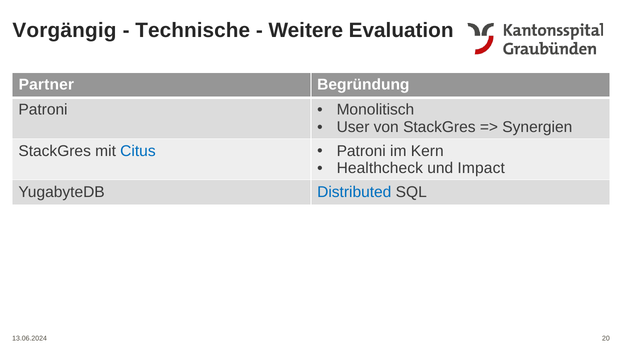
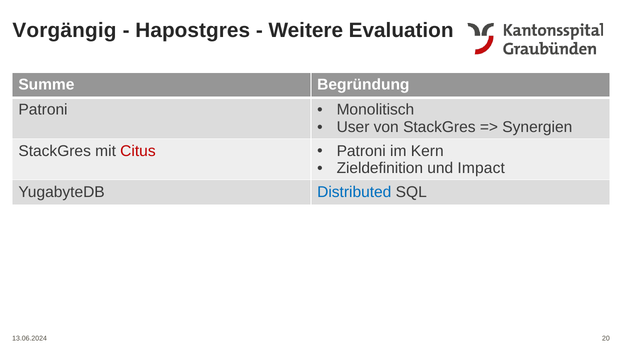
Technische: Technische -> Hapostgres (193, 30)
Partner: Partner -> Summe (46, 85)
Citus colour: blue -> red (138, 151)
Healthcheck: Healthcheck -> Zieldefinition (380, 168)
